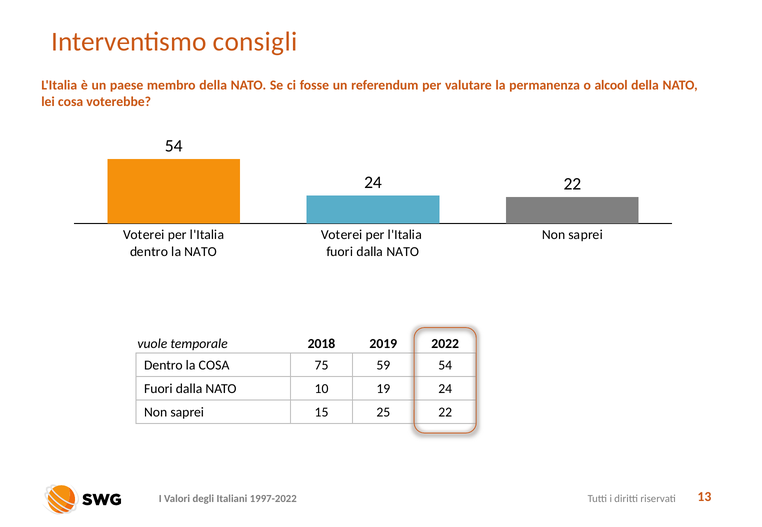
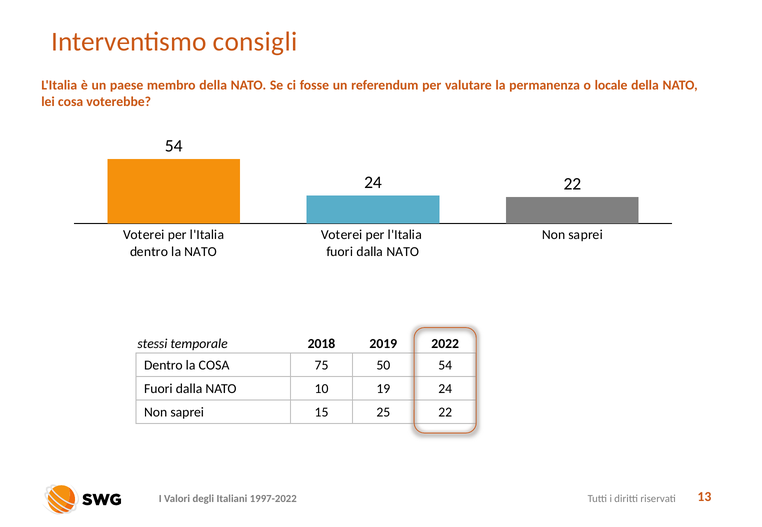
alcool: alcool -> locale (611, 85)
vuole: vuole -> stessi (152, 344)
59: 59 -> 50 (383, 366)
